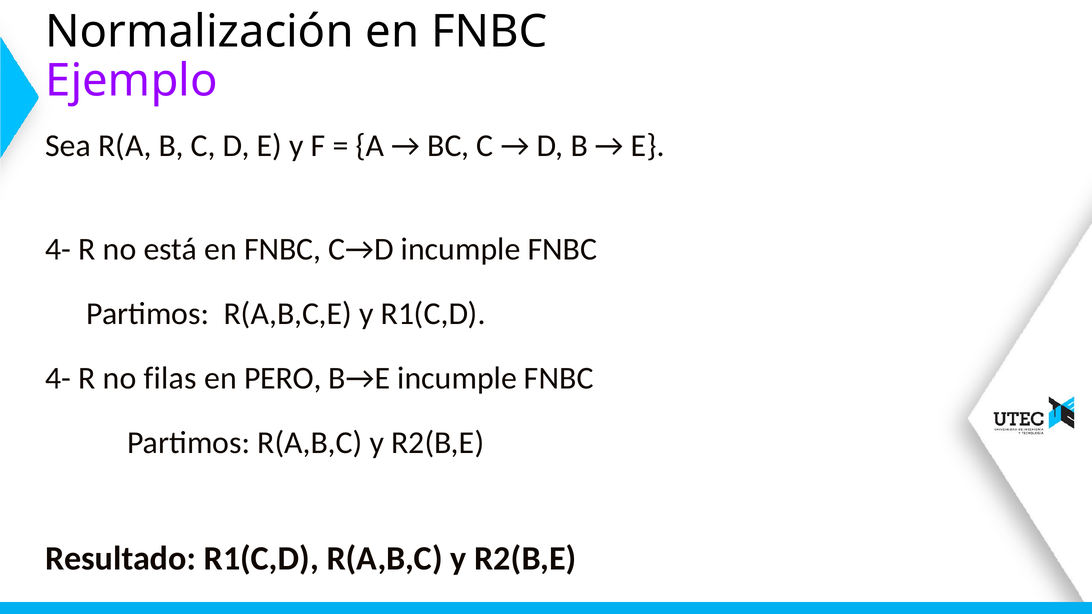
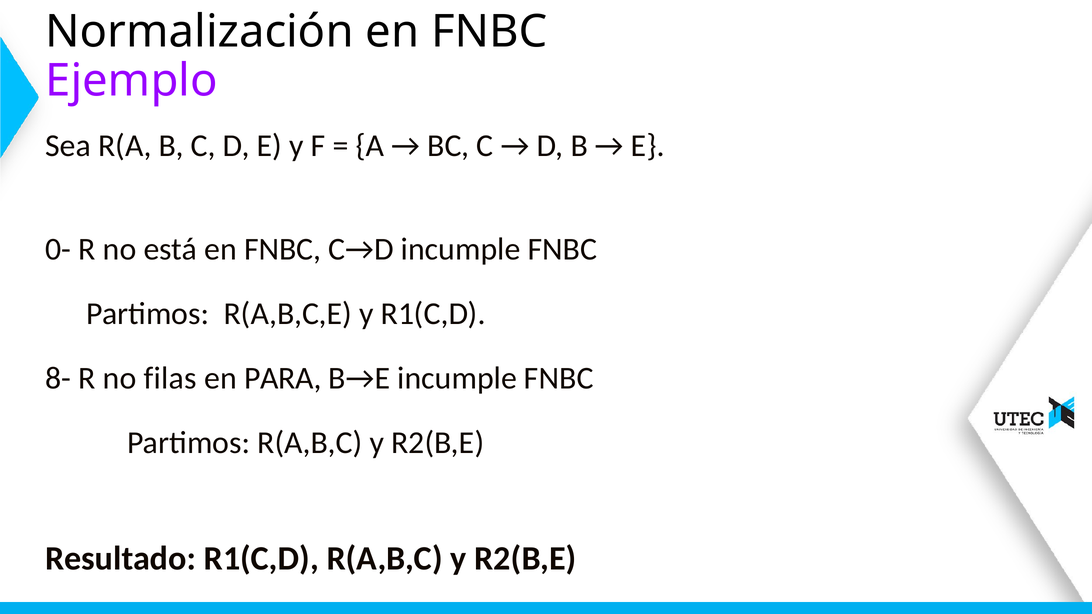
4-: 4- -> 0- (58, 249)
4-: 4- -> 8- (58, 378)
PERO: PERO -> PARA (283, 378)
